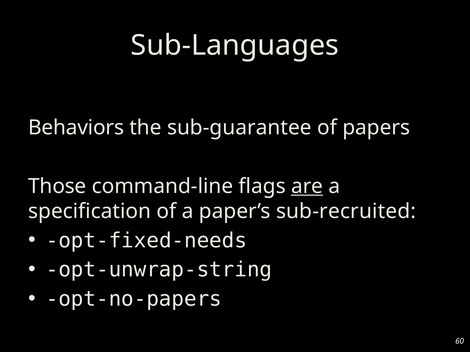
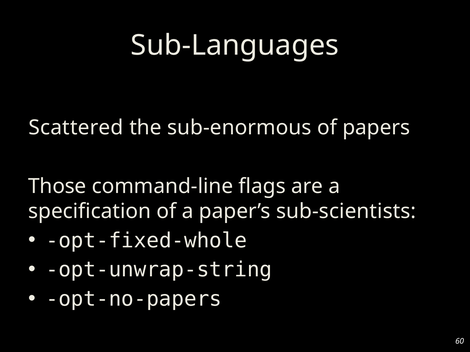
Behaviors: Behaviors -> Scattered (76, 128)
sub-guarantee: sub-guarantee -> sub-enormous (239, 128)
are underline: present -> none (307, 186)
sub-recruited: sub-recruited -> sub-scientists (346, 212)
opt-fixed-needs: opt-fixed-needs -> opt-fixed-whole (146, 241)
